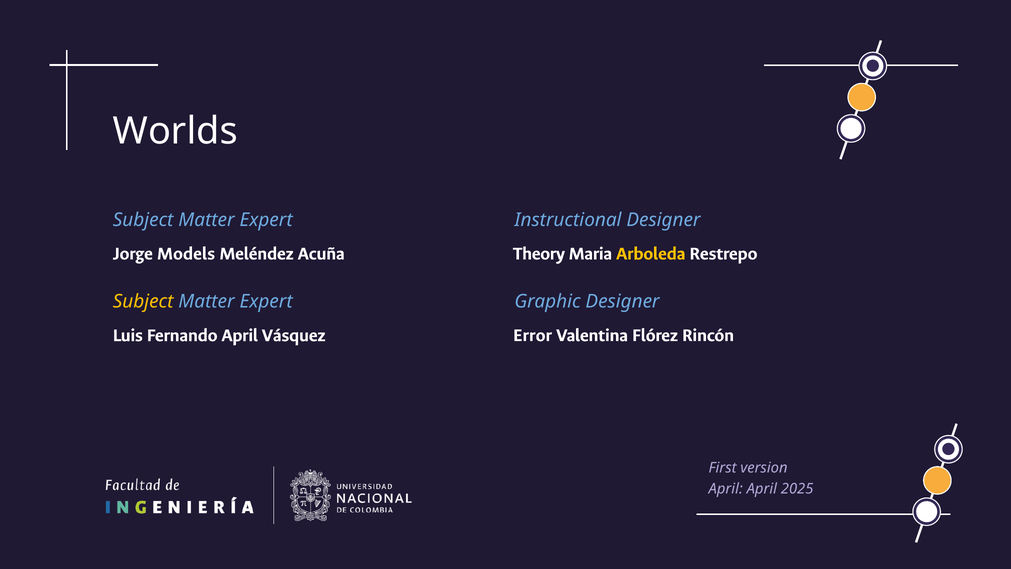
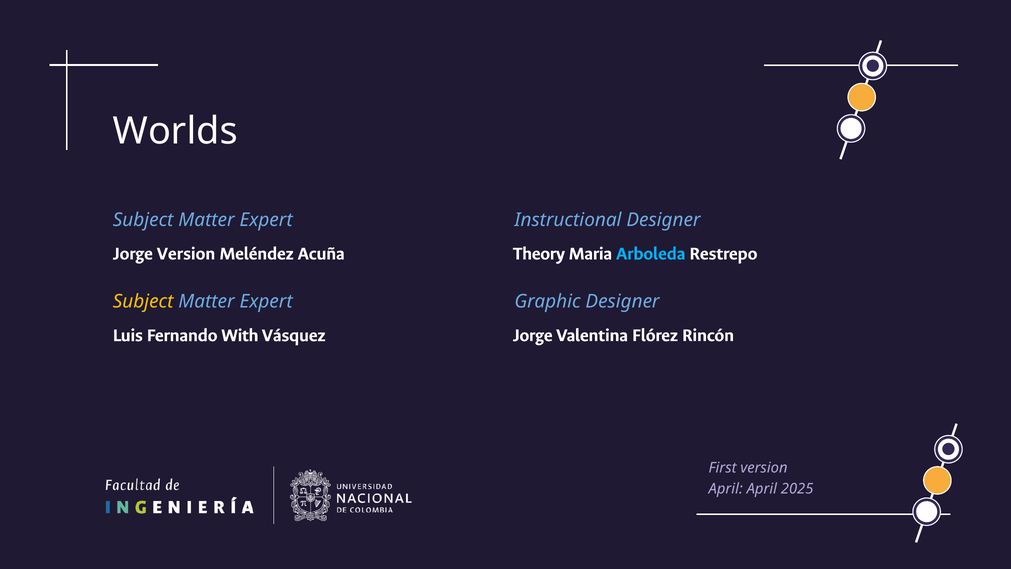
Jorge Models: Models -> Version (186, 253)
Arboleda colour: yellow -> light blue (651, 253)
Fernando April: April -> With (240, 335)
Error: Error -> Jorge (533, 335)
